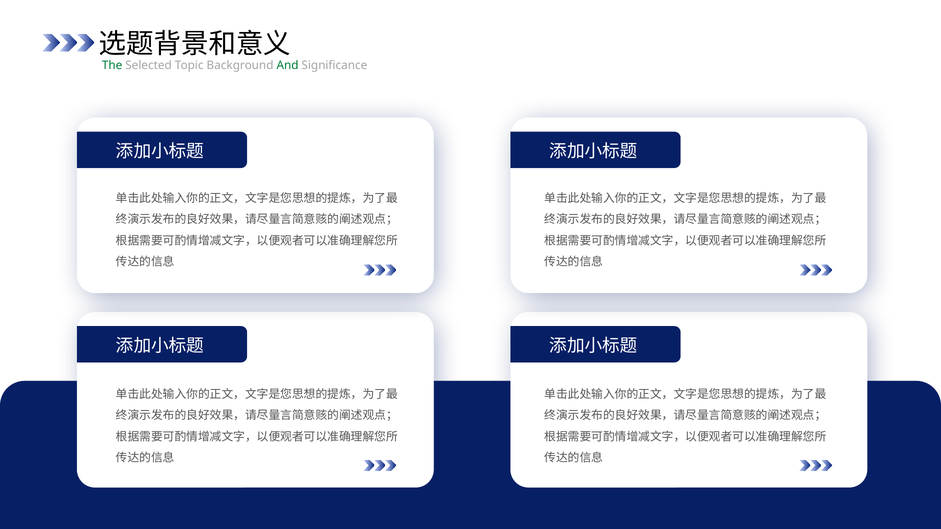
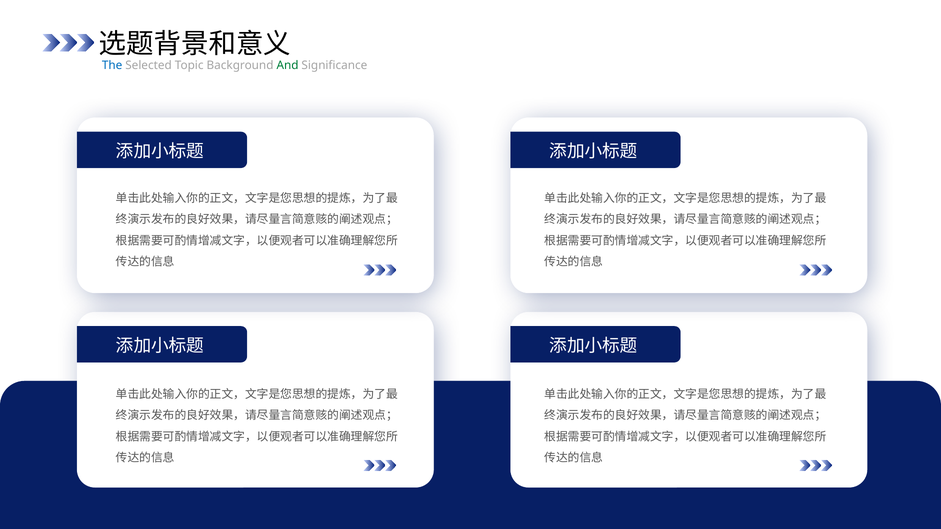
The colour: green -> blue (112, 65)
